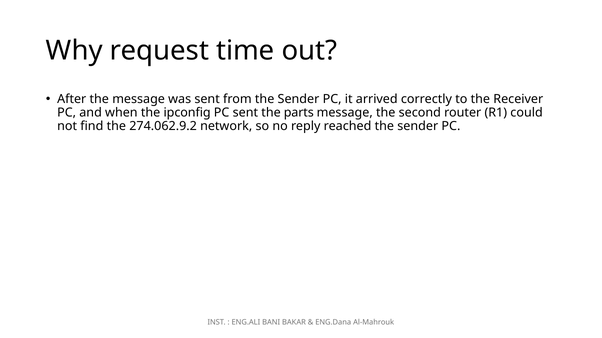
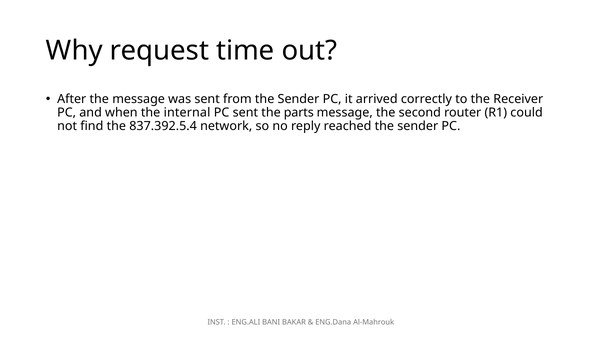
ipconfig: ipconfig -> internal (187, 113)
274.062.9.2: 274.062.9.2 -> 837.392.5.4 (163, 126)
